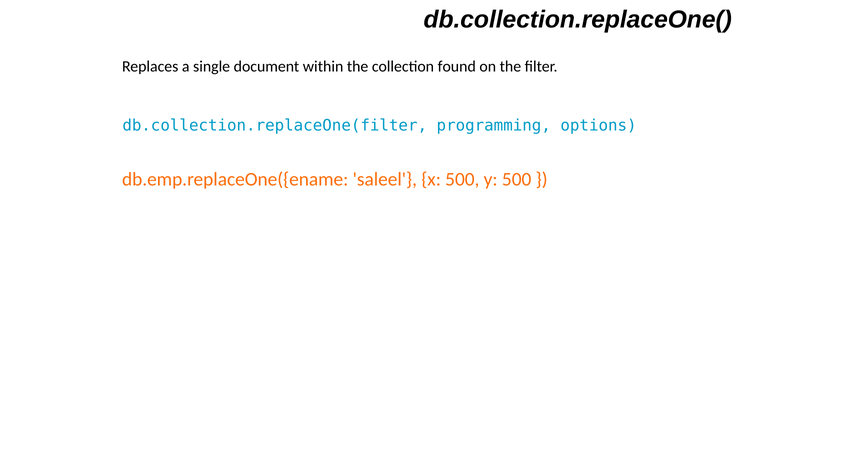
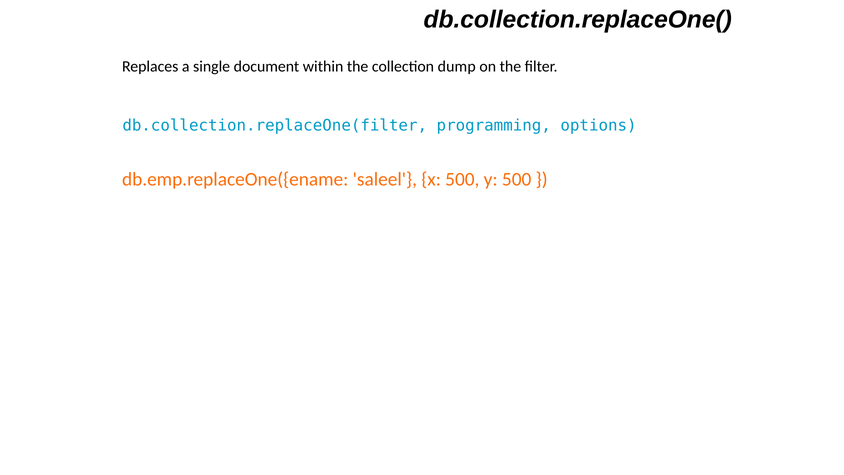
found: found -> dump (457, 66)
